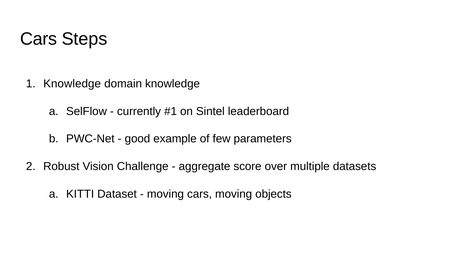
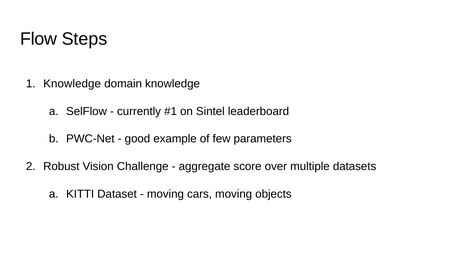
Cars: Cars -> Flow (39, 39)
